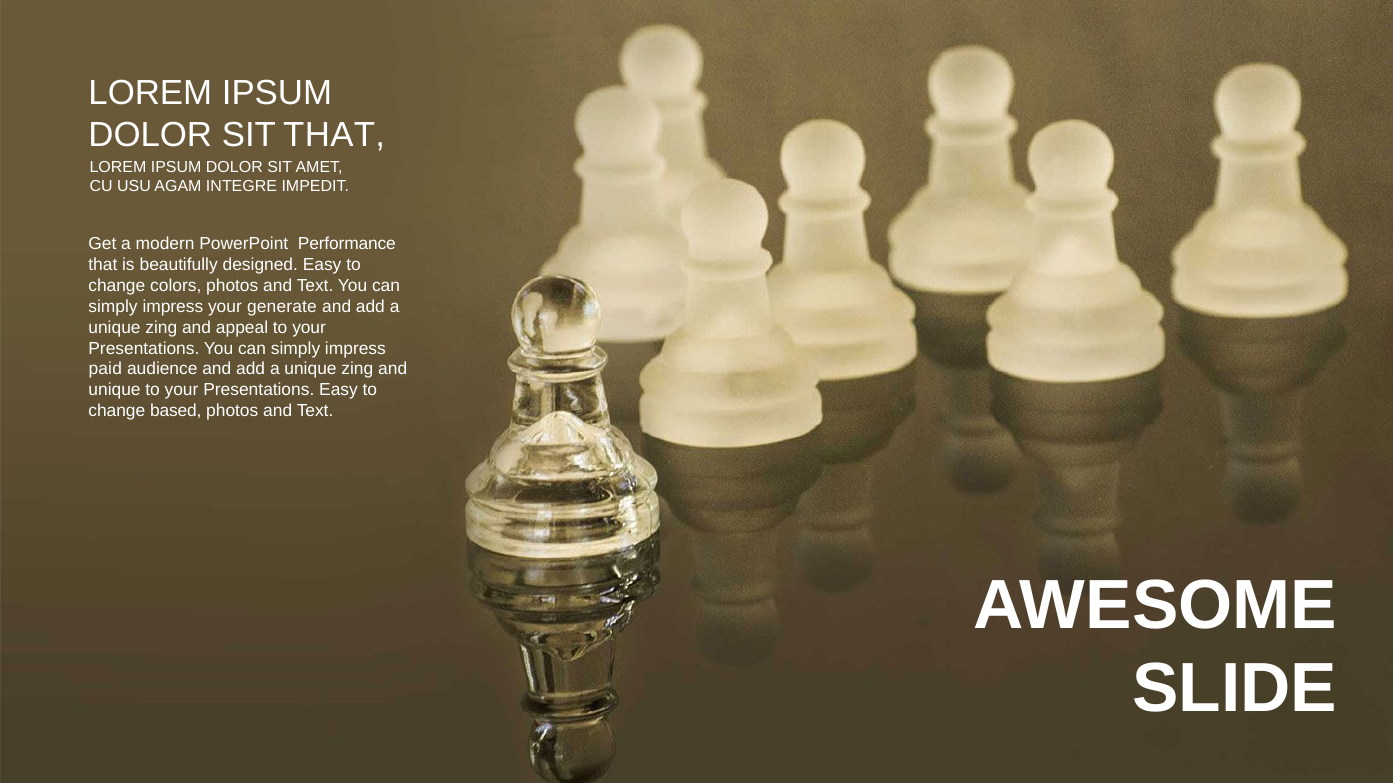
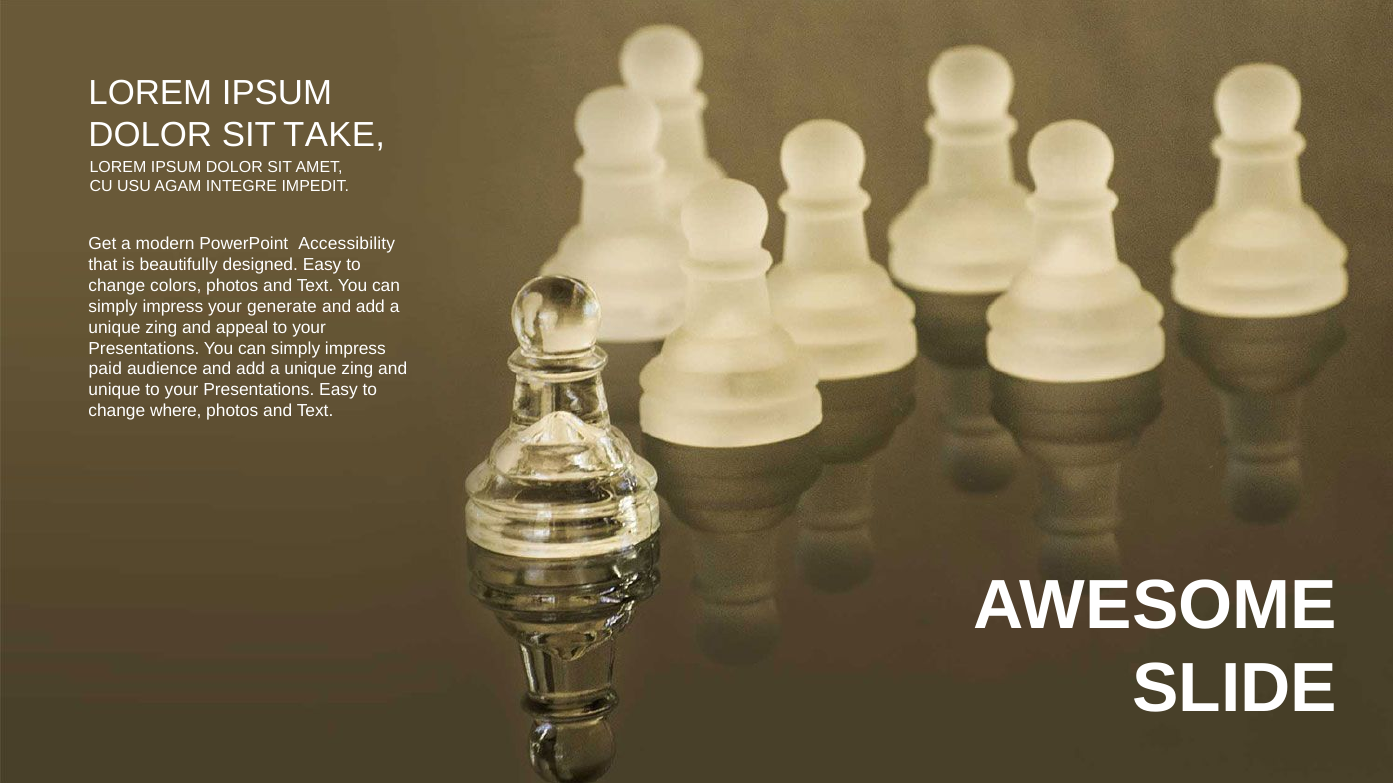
SIT THAT: THAT -> TAKE (334, 135)
Performance: Performance -> Accessibility (347, 244)
based: based -> where (176, 411)
